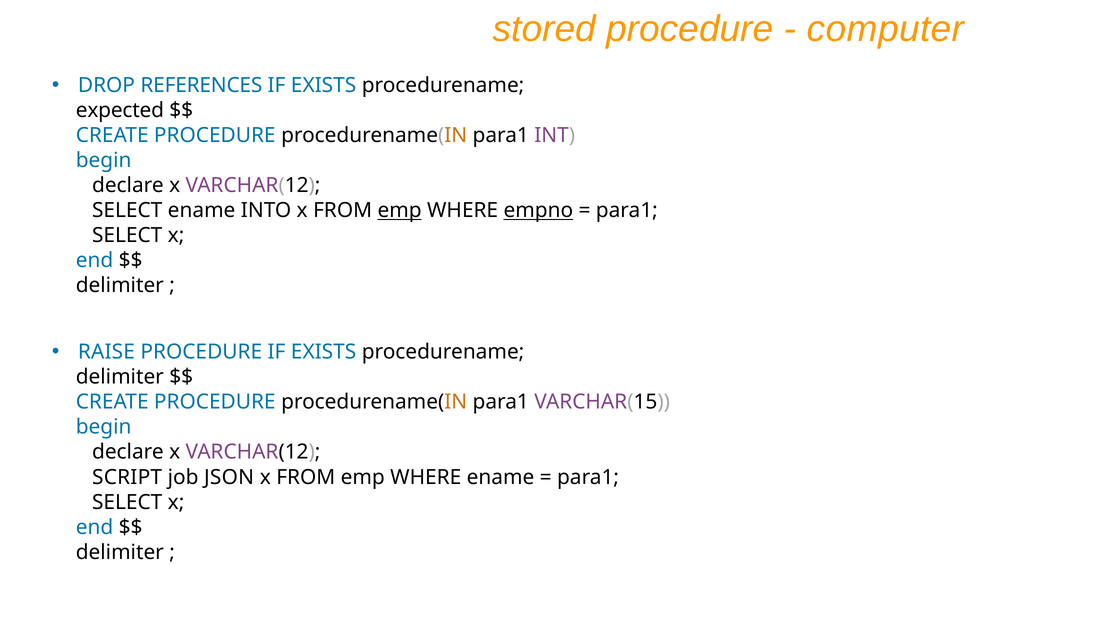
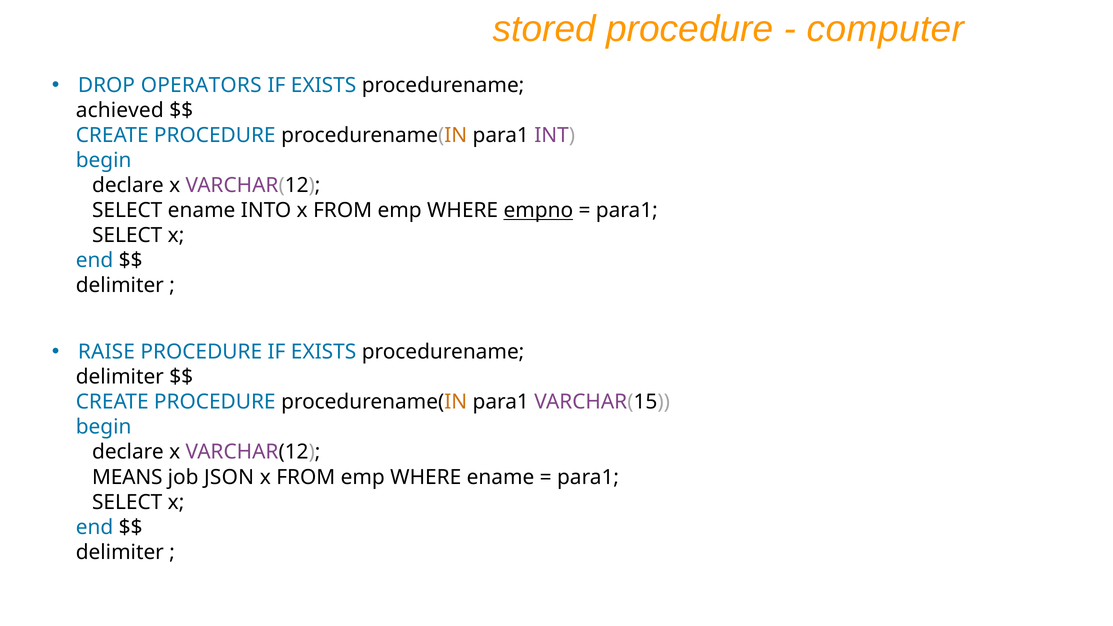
REFERENCES: REFERENCES -> OPERATORS (201, 85)
expected: expected -> achieved (120, 110)
emp underline: present -> none (400, 211)
SCRIPT: SCRIPT -> MEANS (127, 477)
